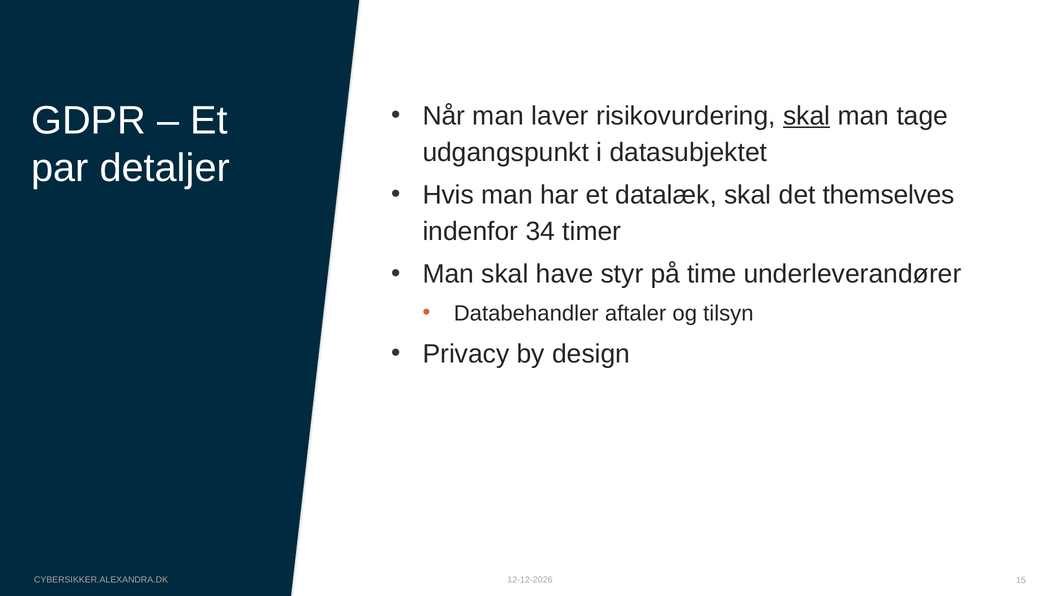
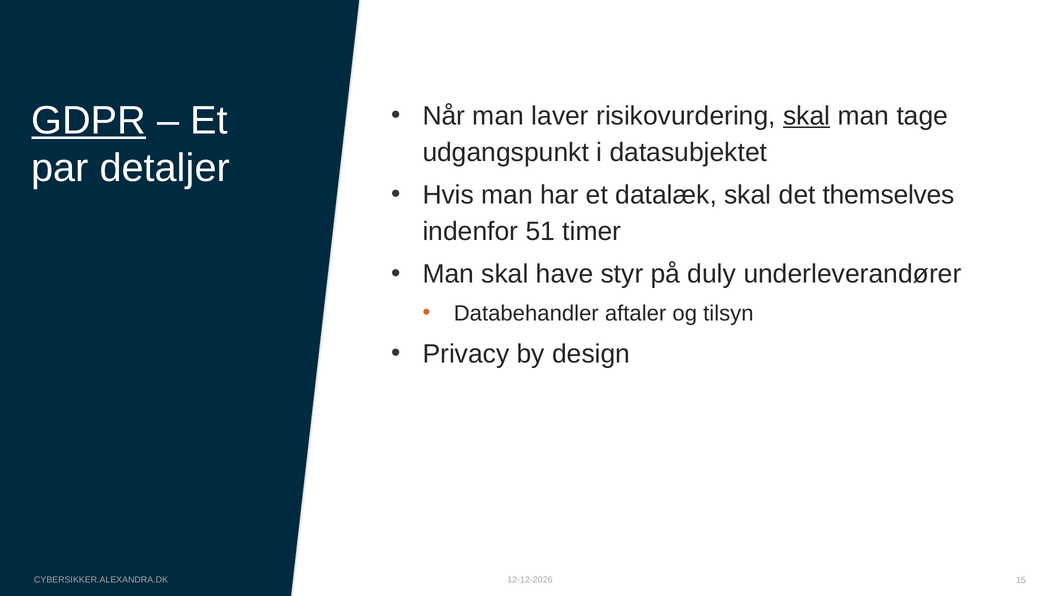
GDPR underline: none -> present (89, 121)
34: 34 -> 51 (540, 231)
time: time -> duly (712, 274)
